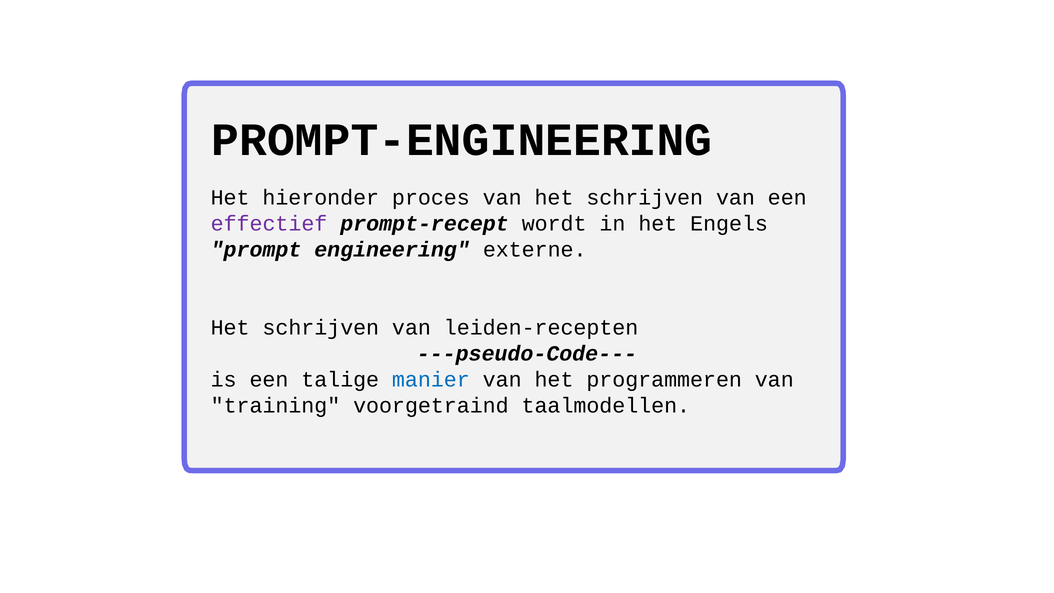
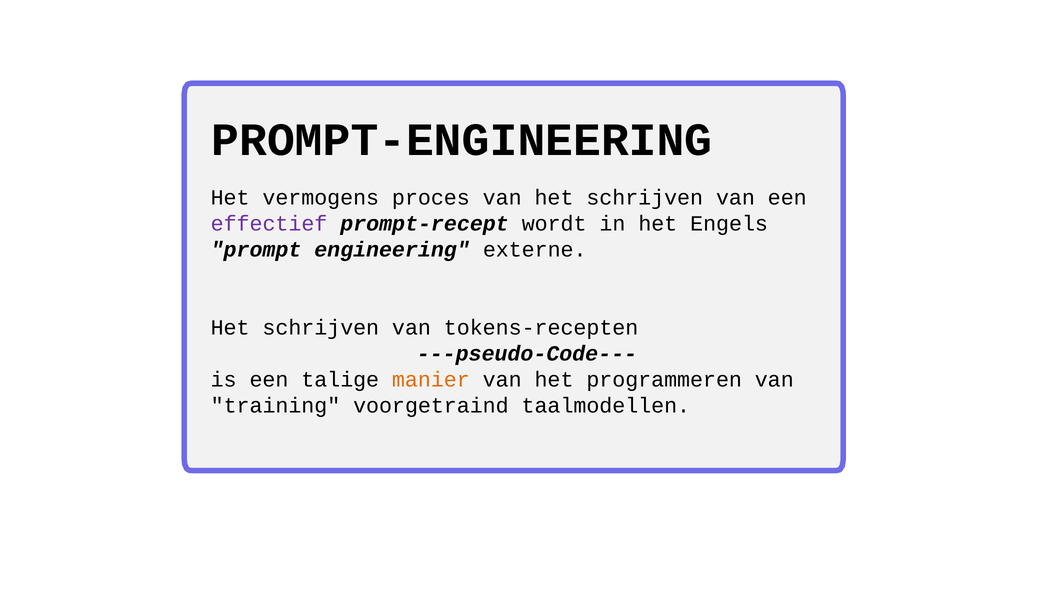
hieronder: hieronder -> vermogens (321, 198)
leiden-recepten: leiden-recepten -> tokens-recepten (541, 327)
manier colour: blue -> orange (431, 379)
